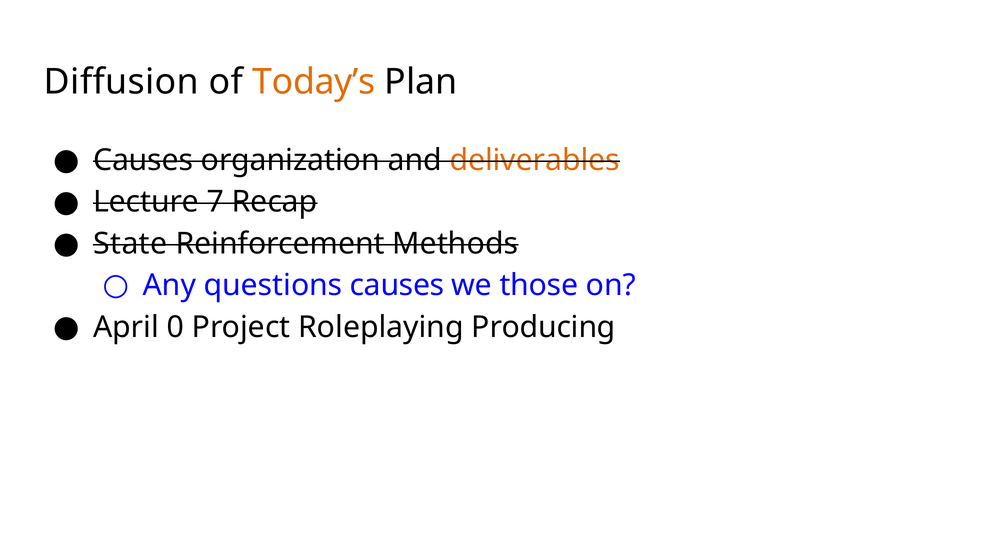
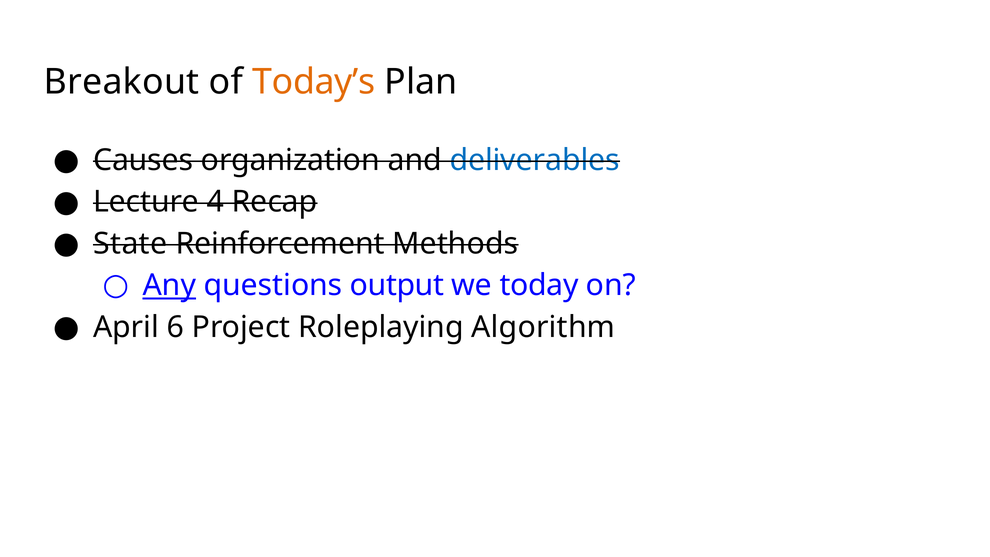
Diffusion: Diffusion -> Breakout (121, 82)
deliverables colour: orange -> blue (535, 160)
7: 7 -> 4 (215, 202)
Any underline: none -> present (169, 285)
questions causes: causes -> output (397, 285)
those: those -> today (539, 285)
0: 0 -> 6 (175, 327)
Producing: Producing -> Algorithm (543, 327)
